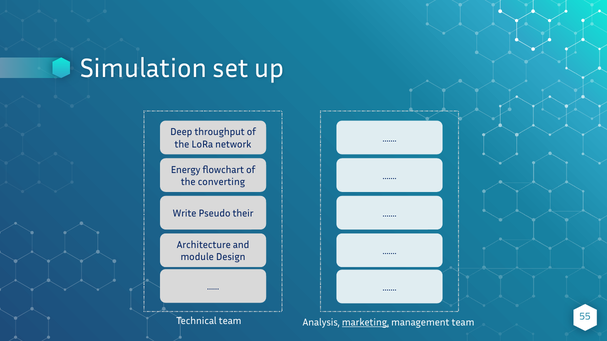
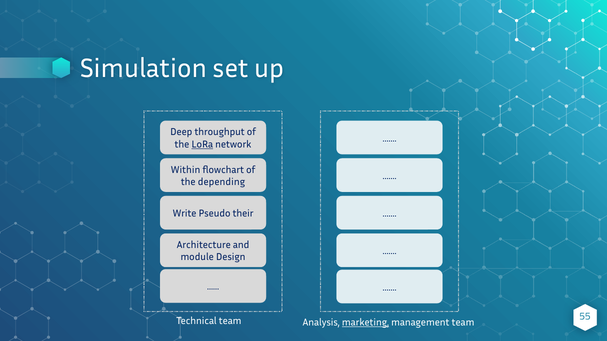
LoRa underline: none -> present (202, 144)
Energy: Energy -> Within (186, 170)
converting: converting -> depending (221, 182)
